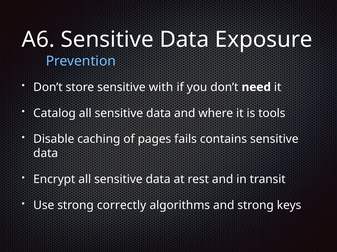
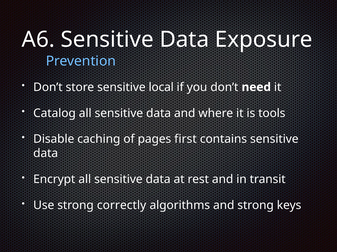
with: with -> local (161, 87)
fails: fails -> first (186, 140)
